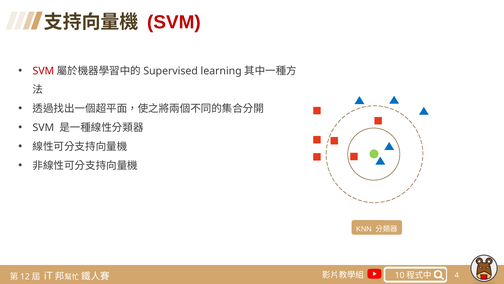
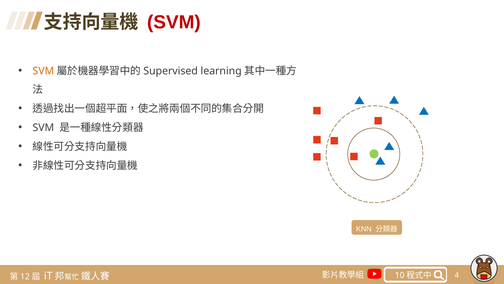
SVM colour: red -> orange (43, 71)
